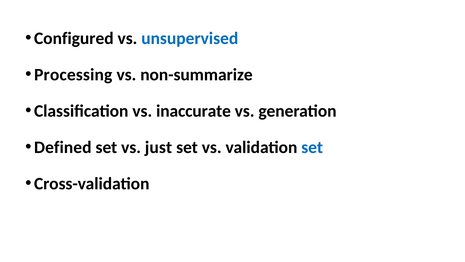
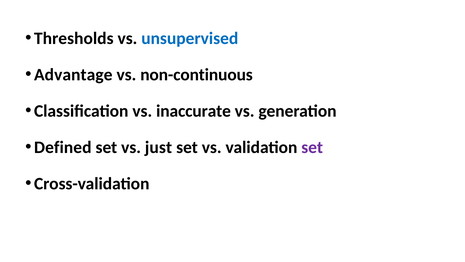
Configured: Configured -> Thresholds (74, 38)
Processing: Processing -> Advantage (73, 75)
non-summarize: non-summarize -> non-continuous (197, 75)
set colour: blue -> purple (312, 147)
